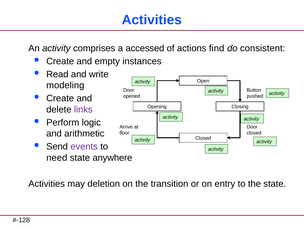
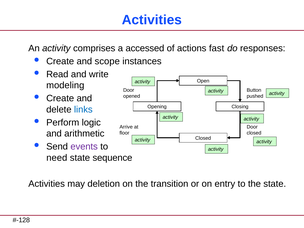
find: find -> fast (217, 48)
consistent: consistent -> responses (263, 48)
empty: empty -> scope (107, 61)
links colour: purple -> blue (83, 110)
anywhere: anywhere -> sequence (112, 158)
